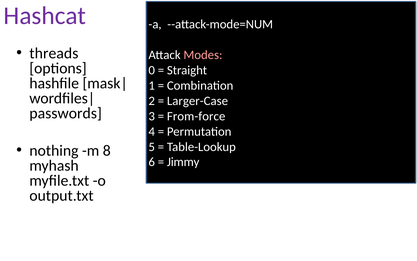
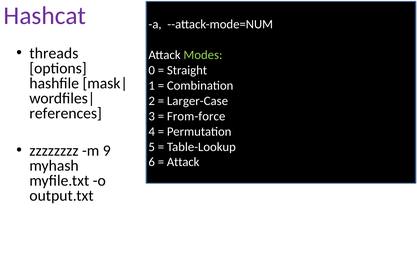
Modes colour: pink -> light green (203, 55)
passwords: passwords -> references (66, 113)
nothing: nothing -> zzzzzzzz (54, 150)
8: 8 -> 9 (107, 150)
Jimmy: Jimmy -> Attack (183, 162)
